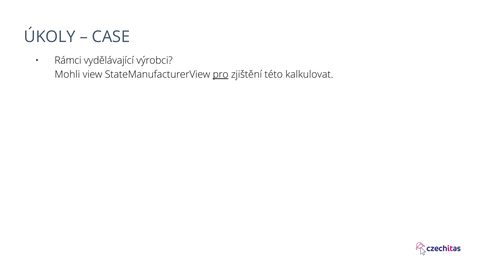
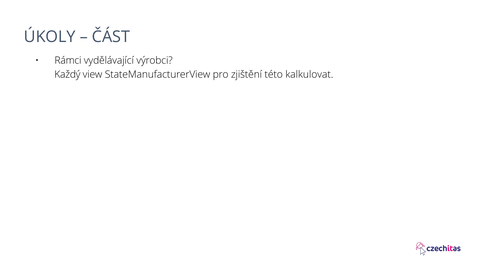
CASE: CASE -> ČÁST (111, 37)
Mohli: Mohli -> Každý (67, 75)
pro underline: present -> none (221, 75)
